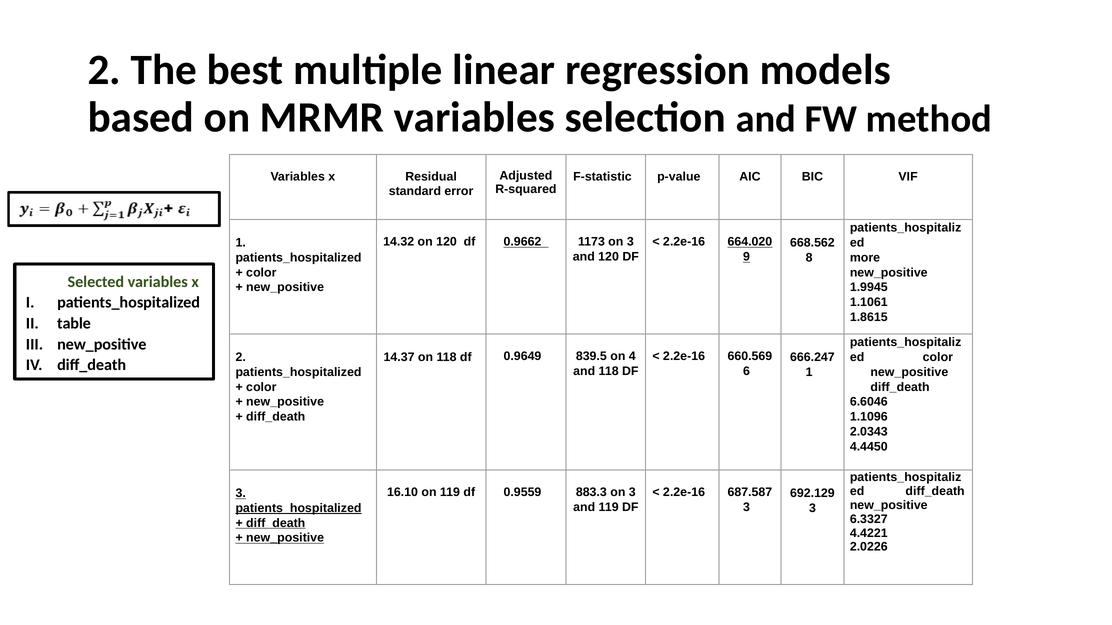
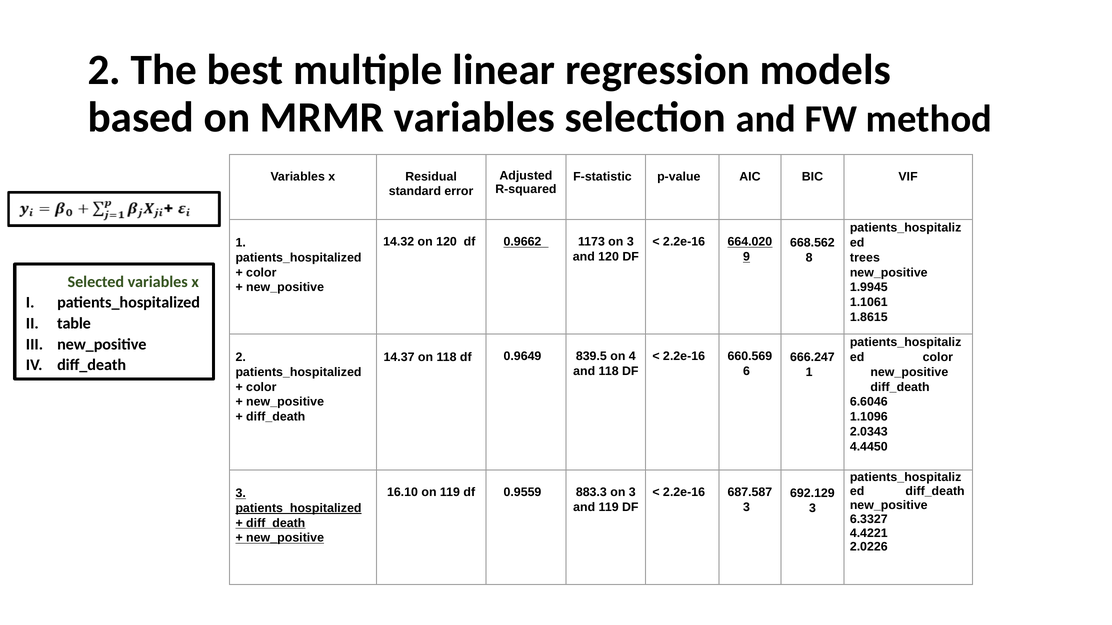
more: more -> trees (865, 258)
